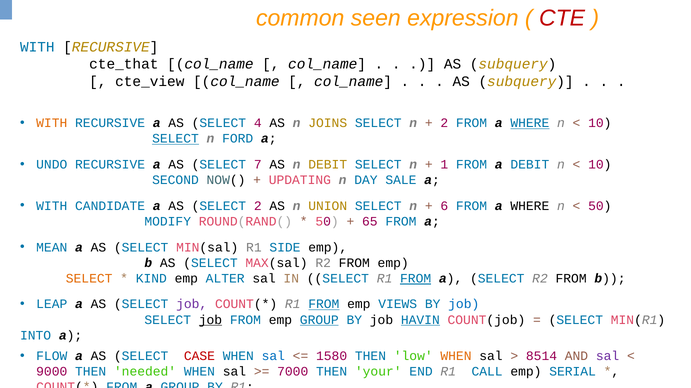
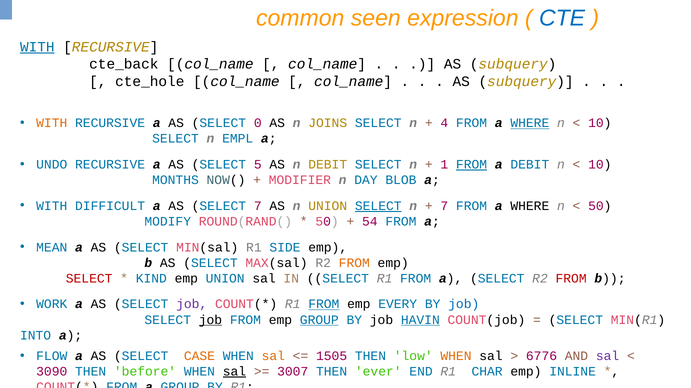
CTE colour: red -> blue (562, 18)
WITH underline: none -> present (37, 47)
cte_that: cte_that -> cte_back (124, 64)
cte_view: cte_view -> cte_hole (150, 82)
4: 4 -> 0 (258, 123)
2: 2 -> 4 (444, 123)
SELECT underline: present -> none (175, 139)
FORD: FORD -> EMPL (238, 139)
7: 7 -> 5 (258, 165)
FROM underline: none -> present (472, 165)
SECOND: SECOND -> MONTHS (175, 180)
UPDATING: UPDATING -> MODIFIER (300, 180)
SALE: SALE -> BLOB (401, 180)
CANDIDATE: CANDIDATE -> DIFFICULT (110, 206)
SELECT 2: 2 -> 7 (258, 206)
SELECT underline: none -> present (378, 206)
6: 6 -> 7 (444, 206)
65: 65 -> 54 (370, 222)
FROM colour: black -> orange (354, 263)
SELECT colour: orange -> red (89, 279)
emp ALTER: ALTER -> UNION (225, 279)
FROM underline: present -> none (416, 279)
FROM colour: black -> red (571, 279)
LEAP: LEAP -> WORK (52, 305)
VIEWS: VIEWS -> EVERY (398, 305)
CASE colour: red -> orange (199, 357)
sal colour: blue -> orange (273, 357)
1580: 1580 -> 1505 (332, 357)
8514: 8514 -> 6776 (542, 357)
9000: 9000 -> 3090 (52, 372)
needed: needed -> before (145, 372)
sal underline: none -> present (234, 372)
7000: 7000 -> 3007 (293, 372)
your: your -> ever (378, 372)
CALL: CALL -> CHAR (487, 372)
SERIAL: SERIAL -> INLINE (573, 372)
